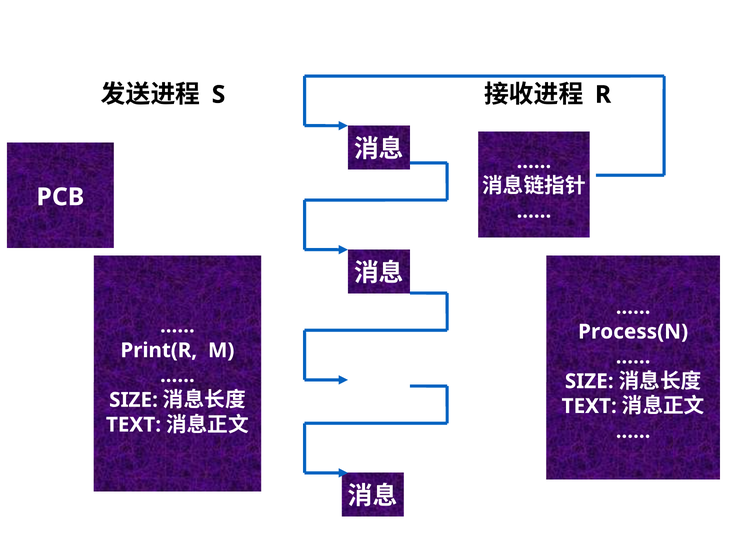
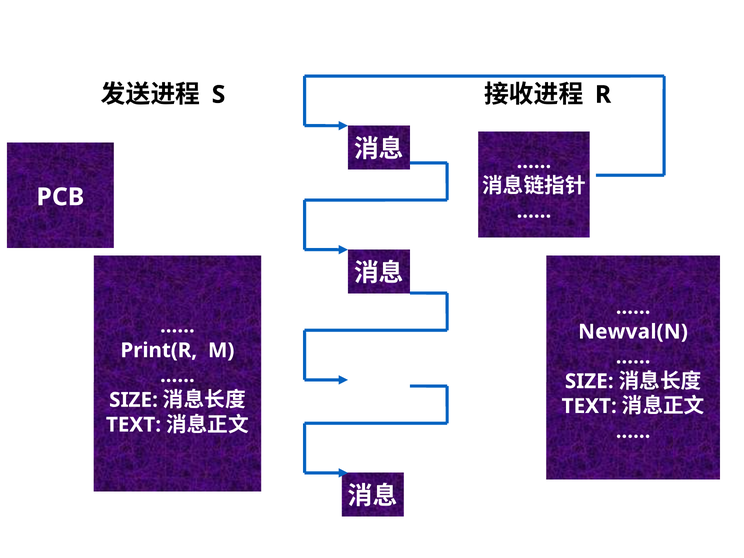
Process(N: Process(N -> Newval(N (633, 332)
